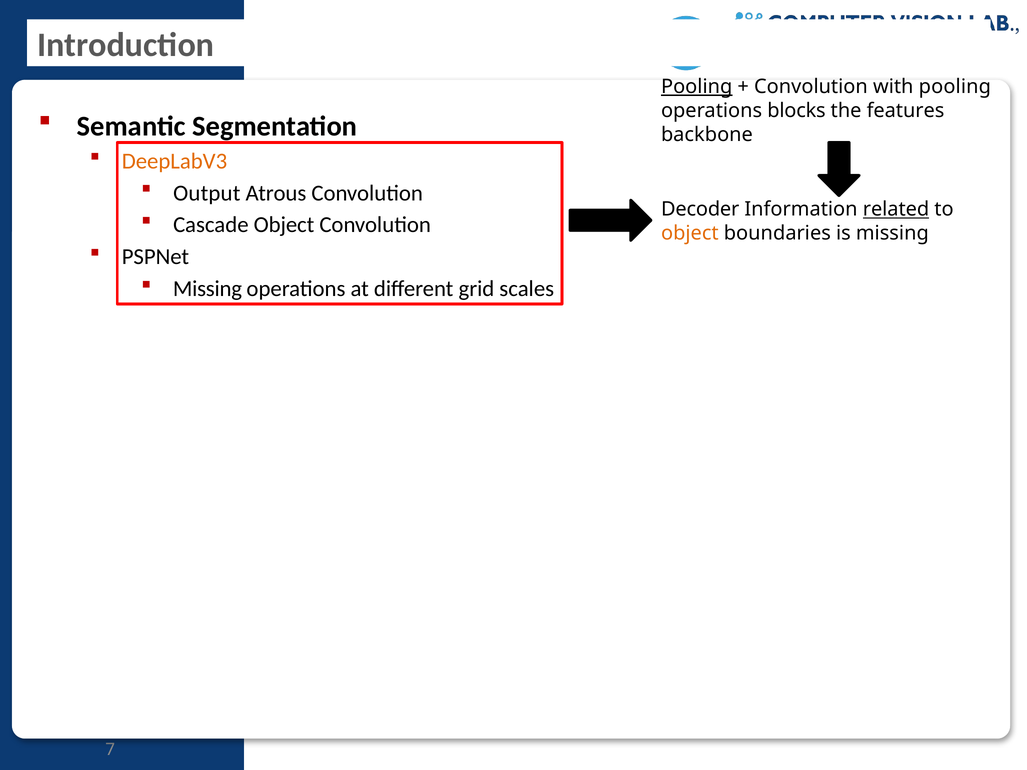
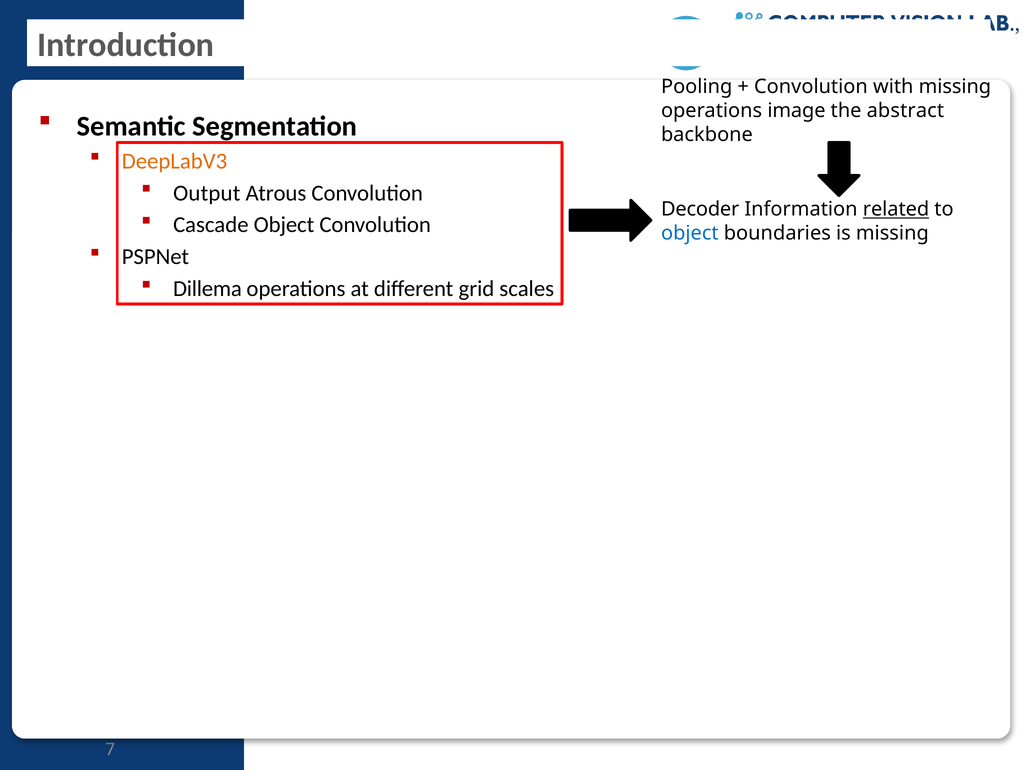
Pooling underline: present -> none (697, 87)
with pooling: pooling -> missing (955, 87)
blocks: blocks -> image (796, 111)
features: features -> abstract (905, 111)
object colour: orange -> blue (690, 233)
Missing: Missing -> Dillema (207, 289)
